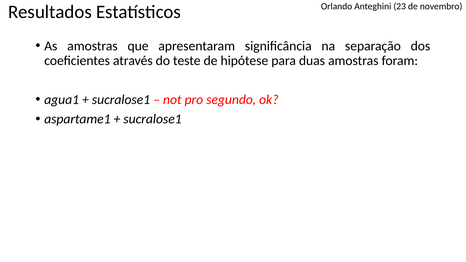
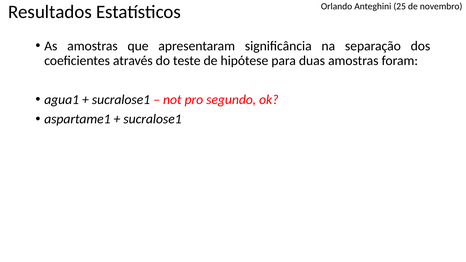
23: 23 -> 25 (400, 6)
